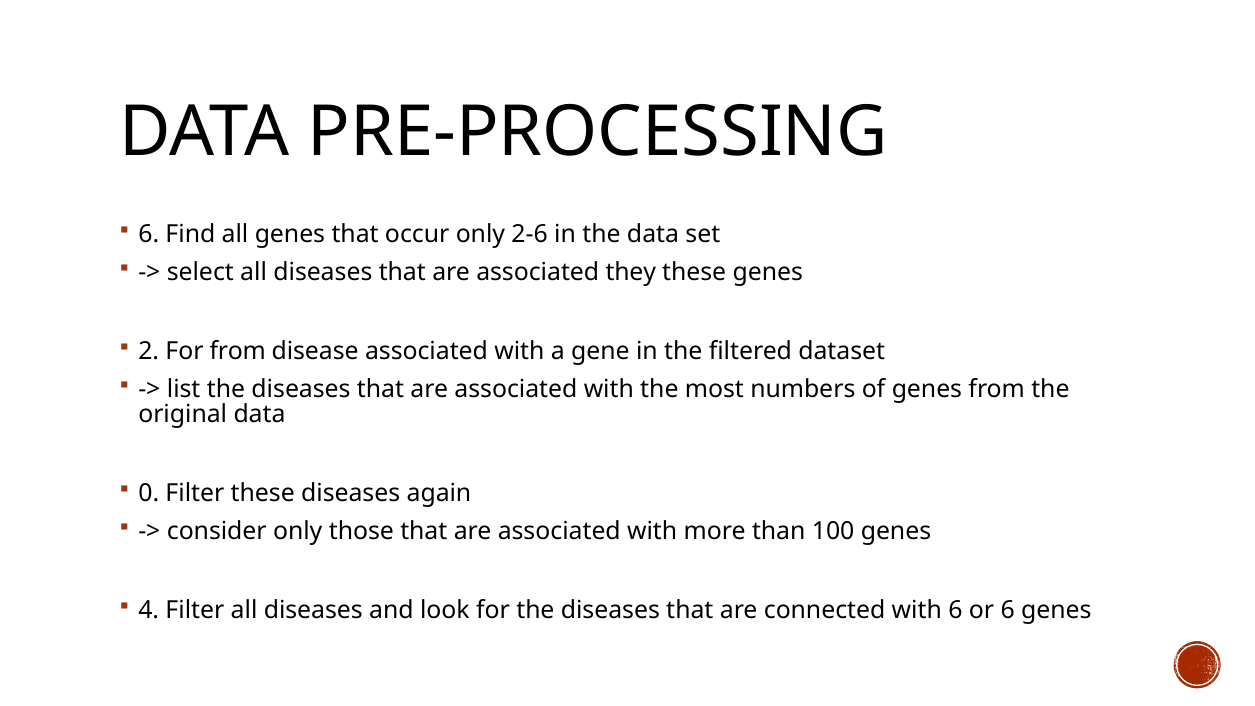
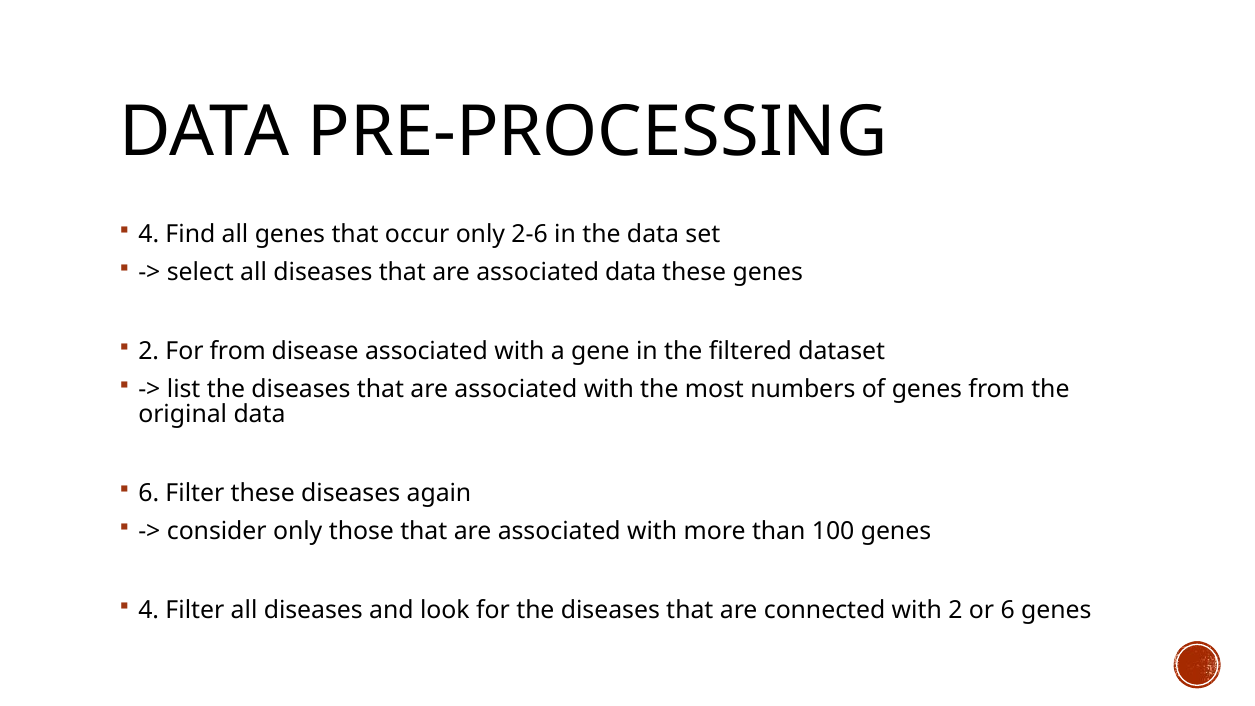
6: 6 -> 4 (149, 234)
associated they: they -> data (631, 272)
0: 0 -> 6 (149, 493)
with 6: 6 -> 2 (955, 610)
